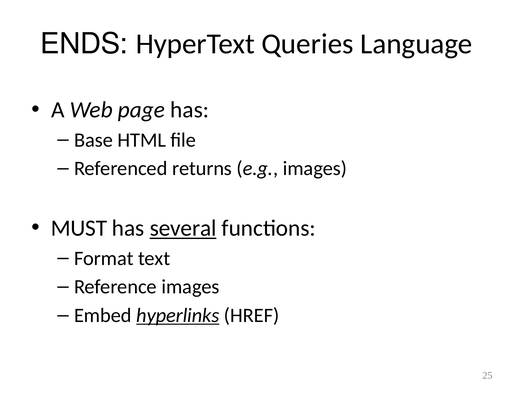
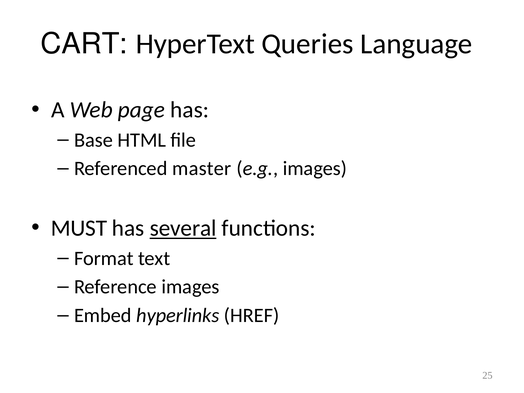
ENDS: ENDS -> CART (84, 44)
returns: returns -> master (202, 169)
hyperlinks underline: present -> none (178, 315)
